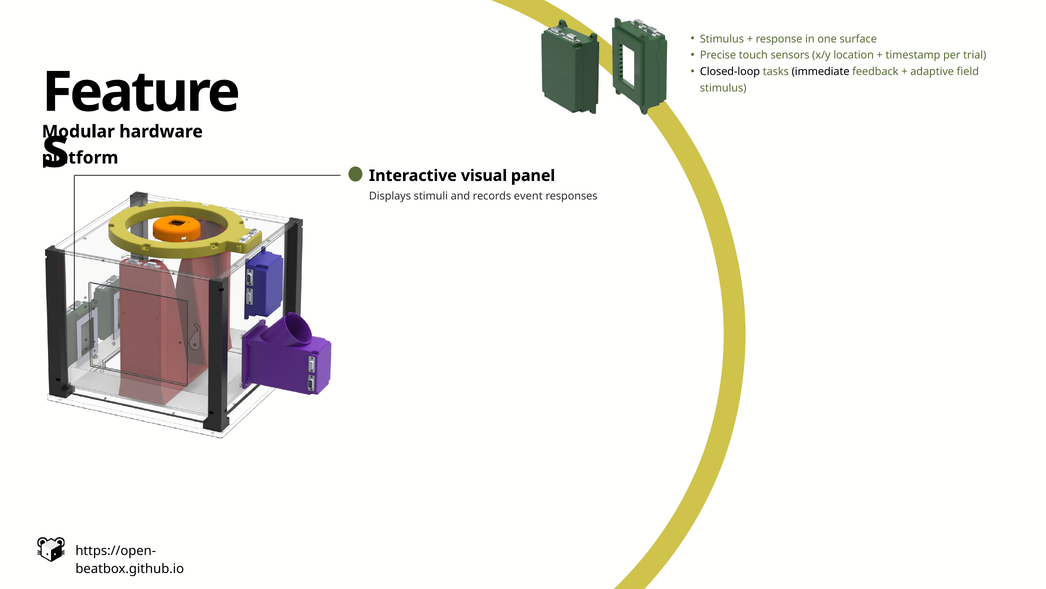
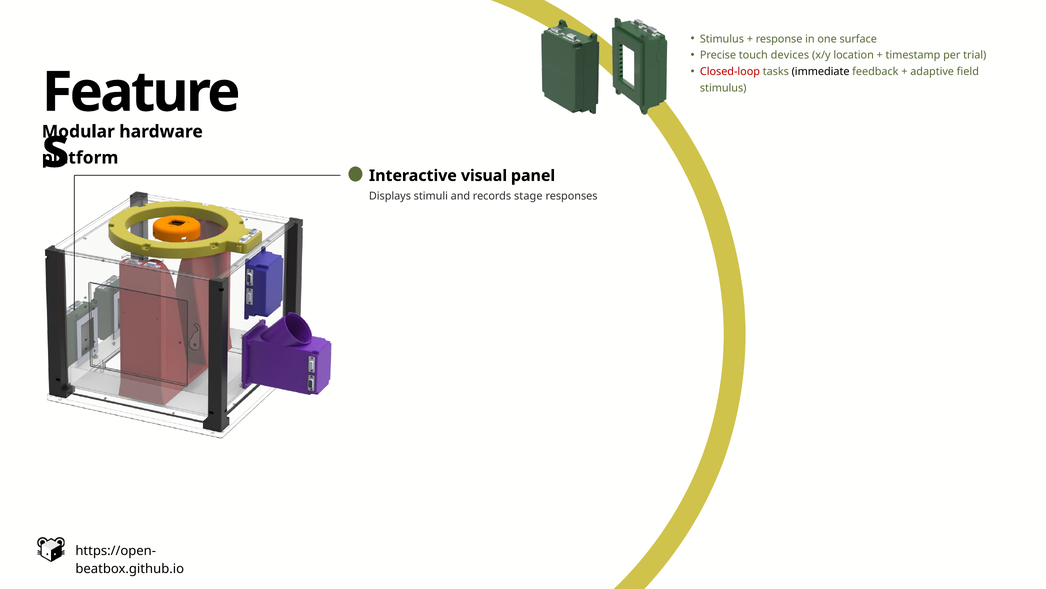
sensors: sensors -> devices (790, 55)
Closed-loop colour: black -> red (730, 72)
event: event -> stage (528, 196)
